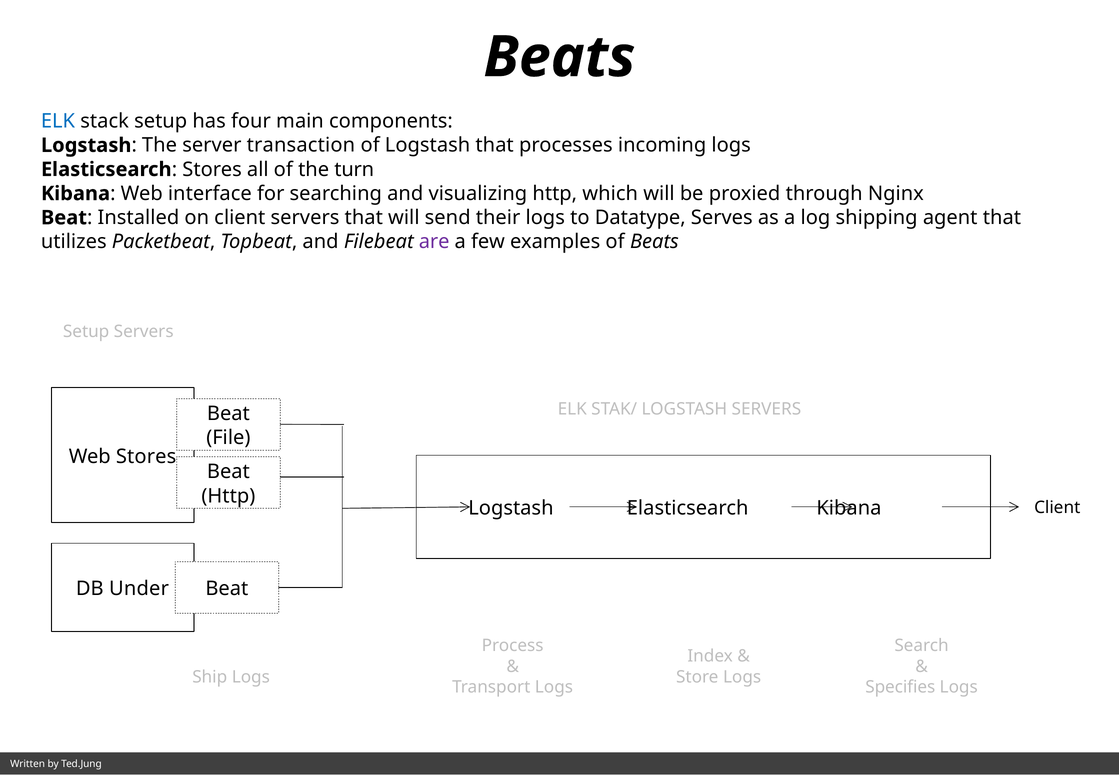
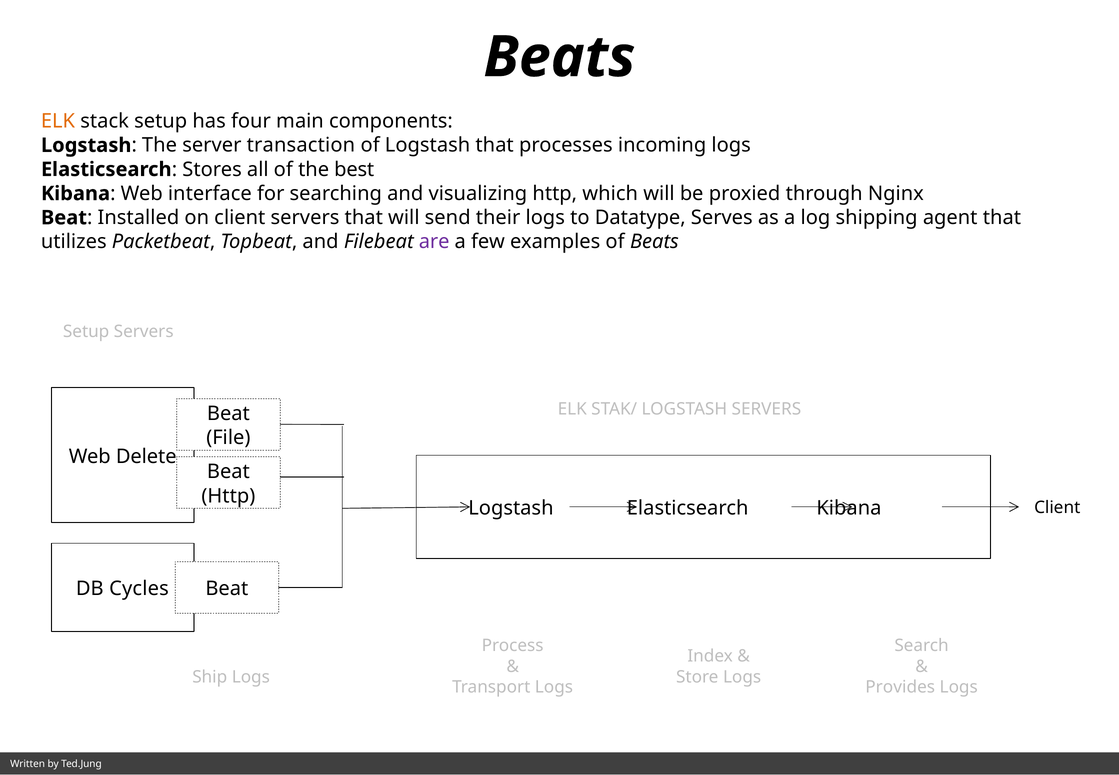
ELK colour: blue -> orange (58, 121)
turn: turn -> best (354, 169)
Web Stores: Stores -> Delete (146, 456)
Under: Under -> Cycles (139, 589)
Specifies: Specifies -> Provides (900, 687)
